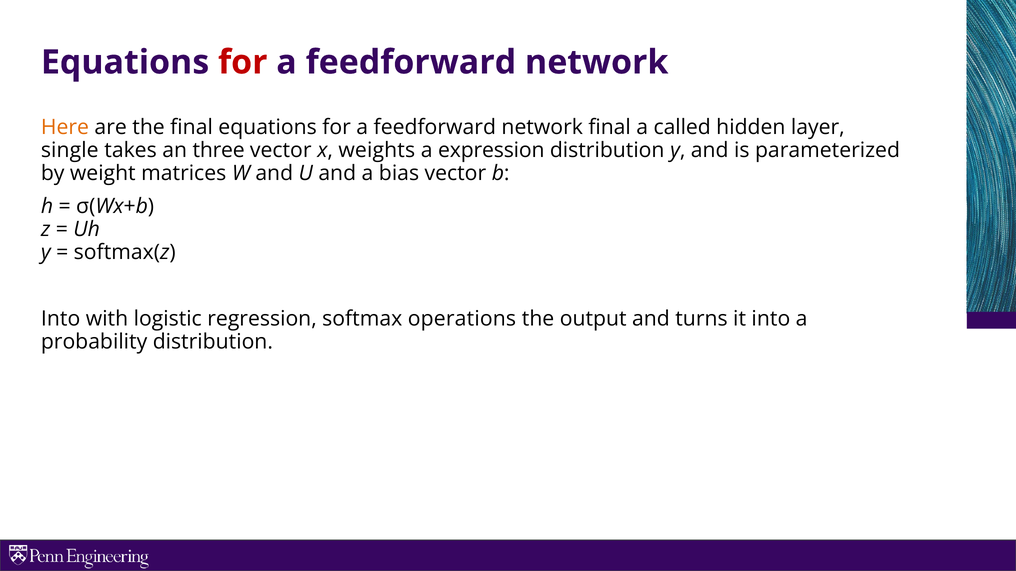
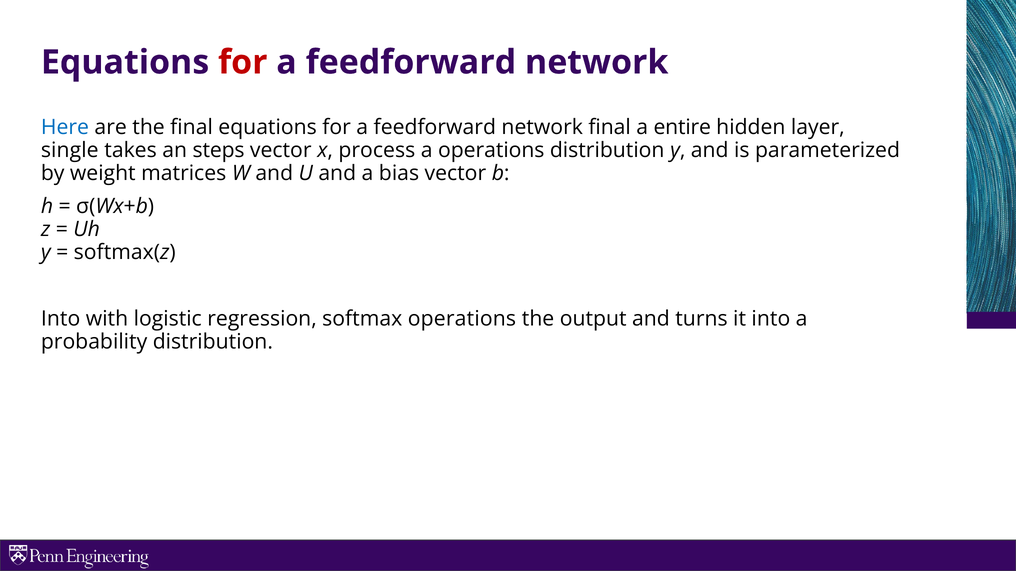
Here colour: orange -> blue (65, 127)
called: called -> entire (682, 127)
three: three -> steps (219, 150)
weights: weights -> process (377, 150)
a expression: expression -> operations (491, 150)
